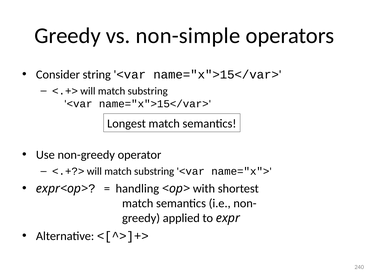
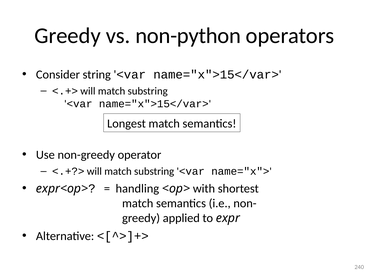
non-simple: non-simple -> non-python (188, 36)
